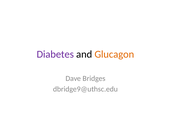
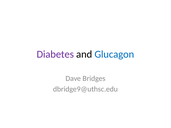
Glucagon colour: orange -> blue (114, 54)
